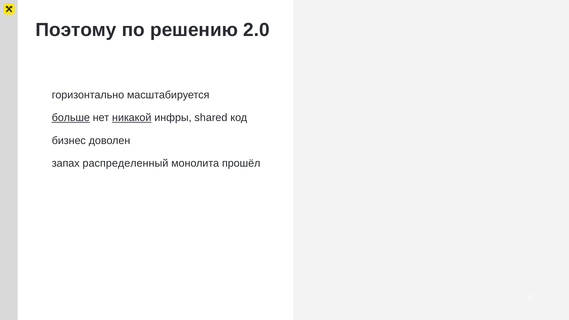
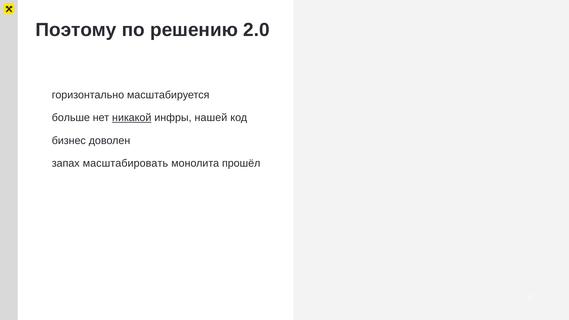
больше underline: present -> none (71, 118)
shared: shared -> нашей (211, 118)
распределенный: распределенный -> масштабировать (125, 163)
